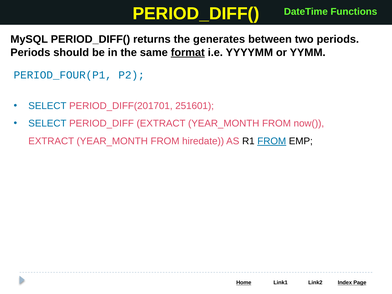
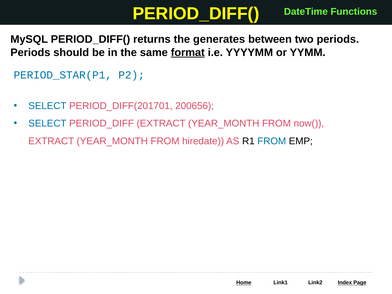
PERIOD_FOUR(P1: PERIOD_FOUR(P1 -> PERIOD_STAR(P1 (63, 75)
251601: 251601 -> 200656 (195, 106)
FROM underline: present -> none (272, 141)
